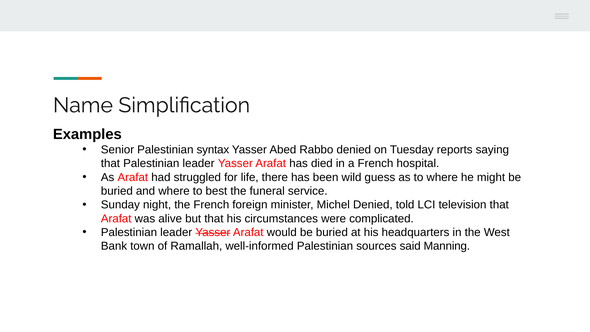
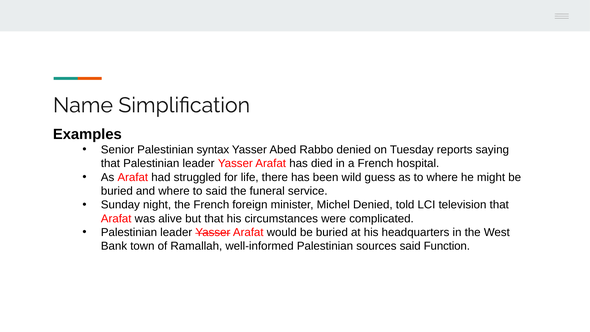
to best: best -> said (216, 191)
Manning: Manning -> Function (447, 246)
